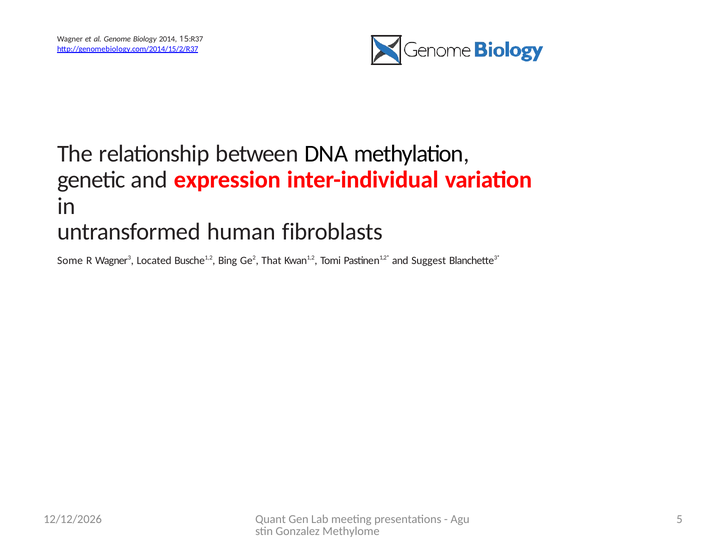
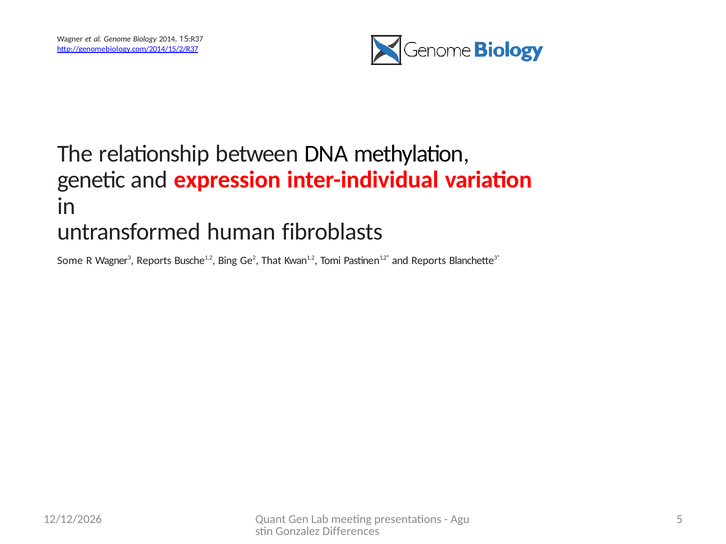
Wagner3 Located: Located -> Reports (154, 261)
and Suggest: Suggest -> Reports (429, 261)
Methylome: Methylome -> Differences (351, 532)
